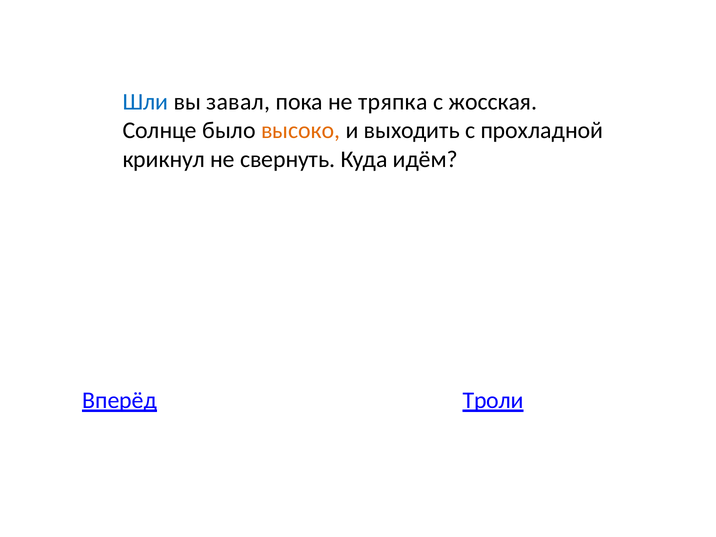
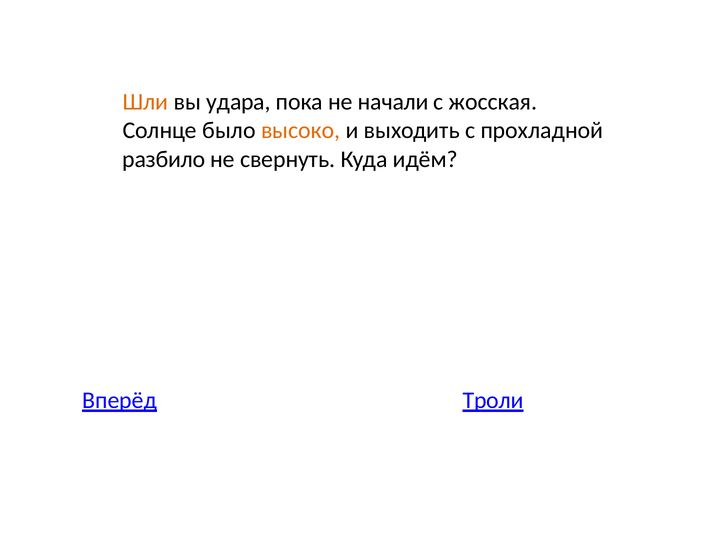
Шли colour: blue -> orange (145, 102)
завал: завал -> удара (239, 102)
тряпка: тряпка -> начали (393, 102)
крикнул: крикнул -> разбило (164, 159)
